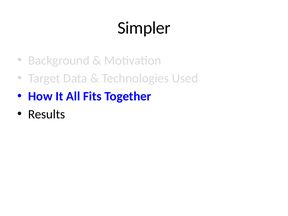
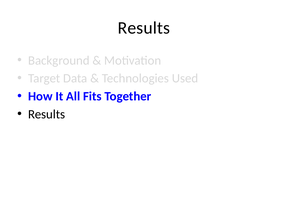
Simpler: Simpler -> Results (144, 28)
